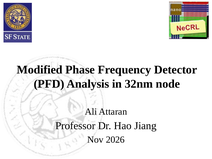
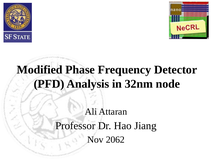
2026: 2026 -> 2062 (115, 140)
